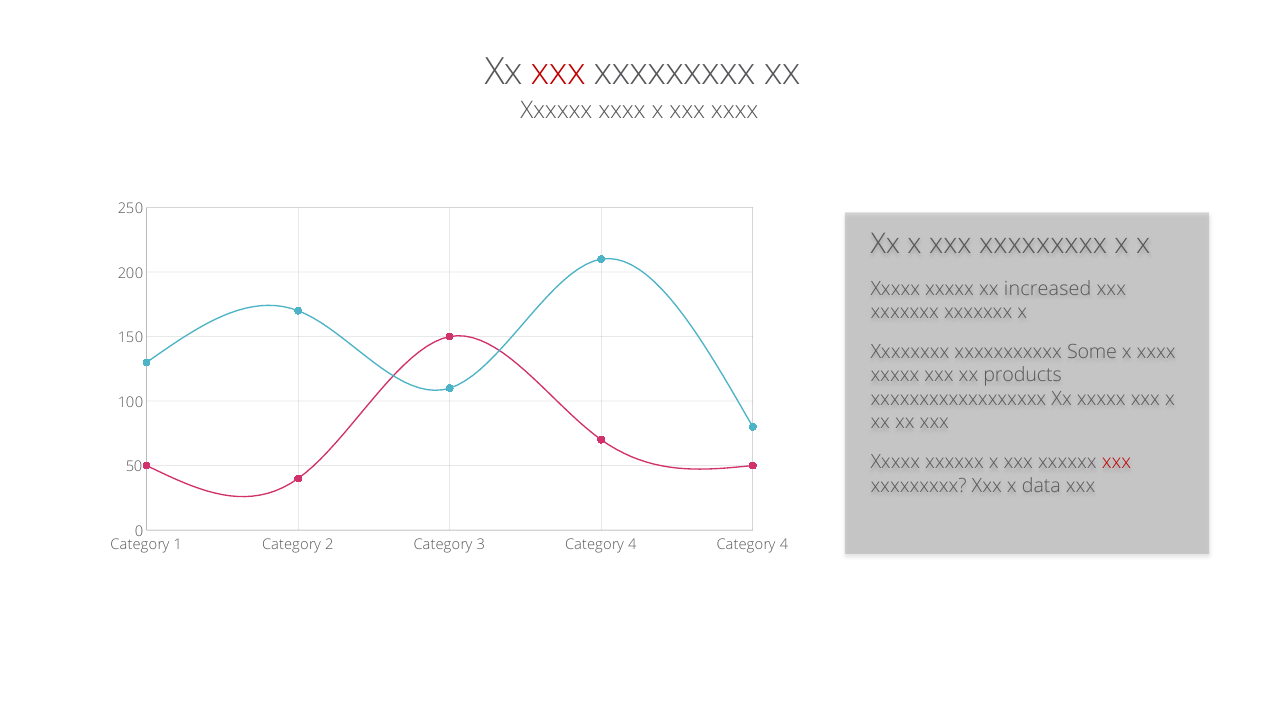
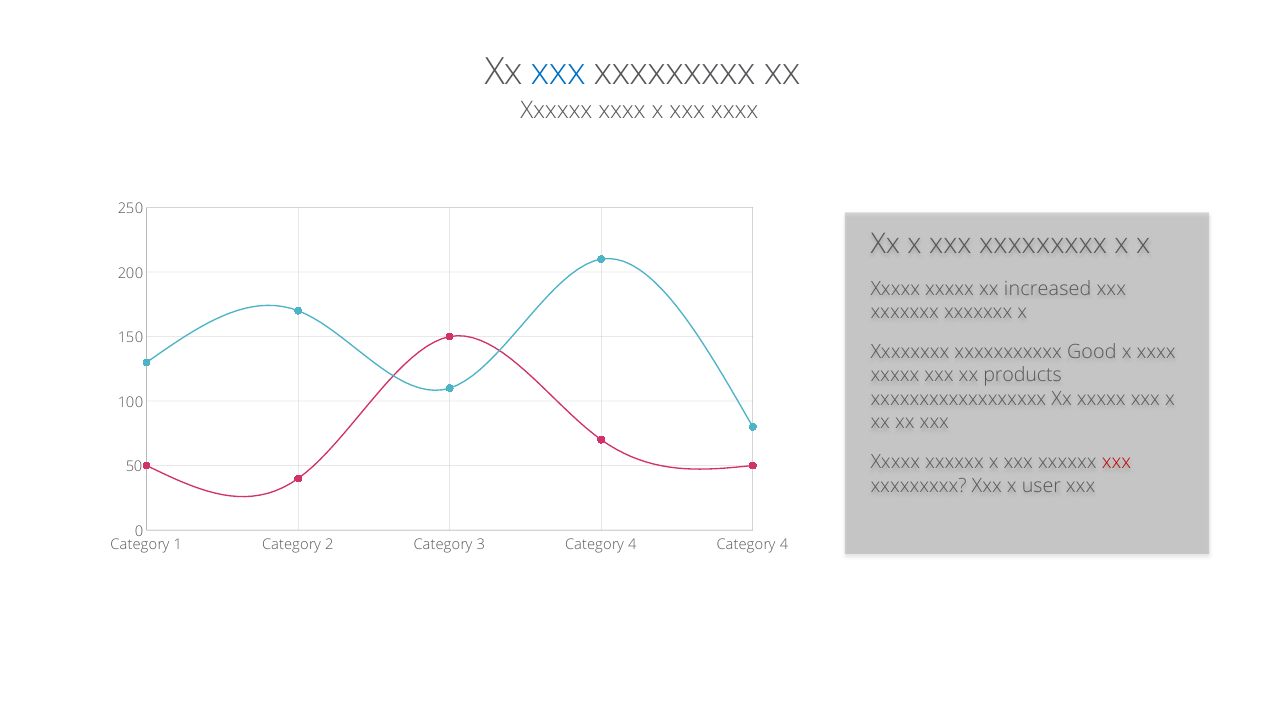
xxx colour: red -> blue (558, 72)
Some: Some -> Good (1092, 352)
data: data -> user (1041, 485)
